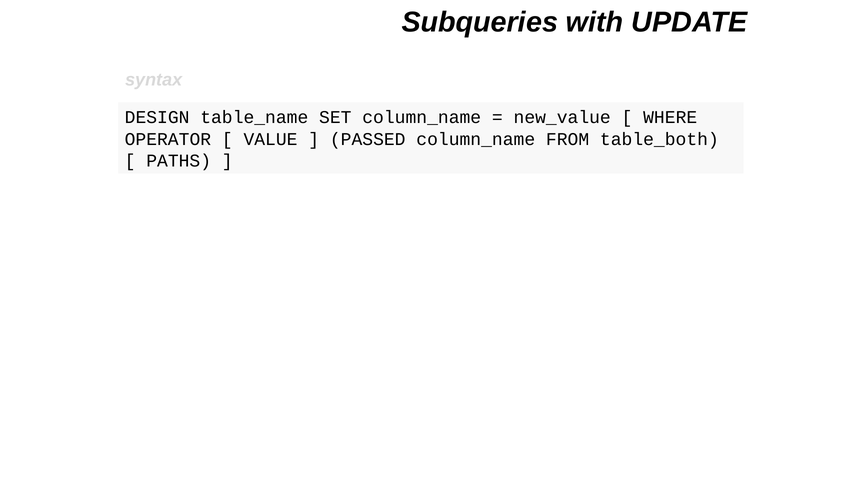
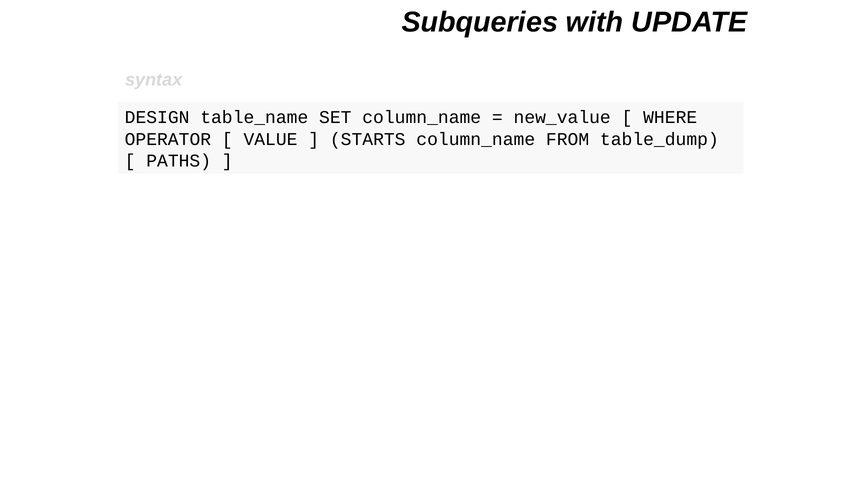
PASSED: PASSED -> STARTS (368, 139)
table_both: table_both -> table_dump (659, 139)
